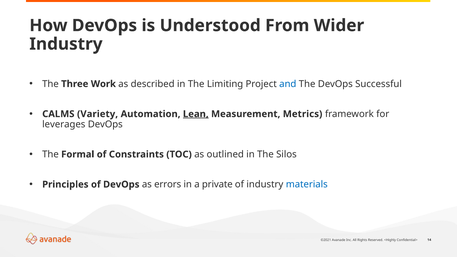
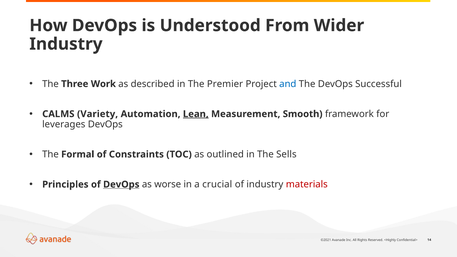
Limiting: Limiting -> Premier (225, 84)
Metrics: Metrics -> Smooth (303, 114)
Silos: Silos -> Sells (286, 154)
DevOps underline: none -> present (121, 184)
errors: errors -> worse (168, 184)
private: private -> crucial (217, 184)
materials colour: blue -> red (307, 184)
